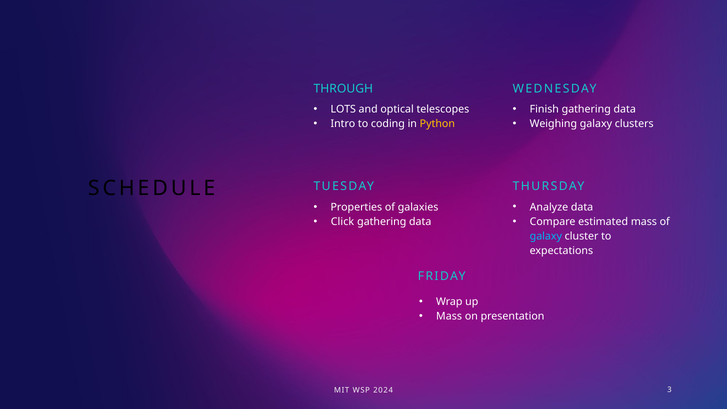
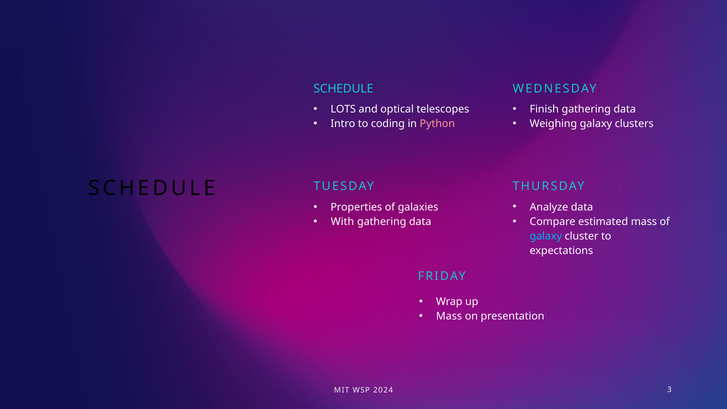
THROUGH: THROUGH -> SCHEDULE (343, 89)
Python colour: yellow -> pink (437, 124)
Click: Click -> With (342, 222)
